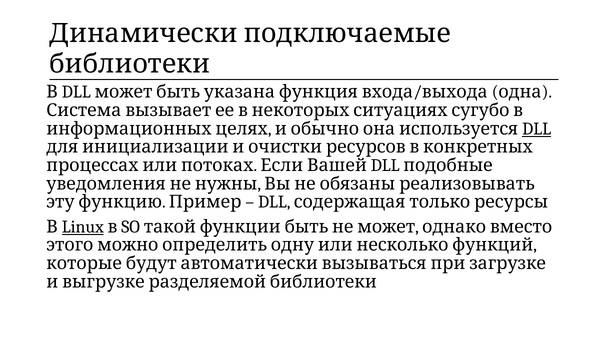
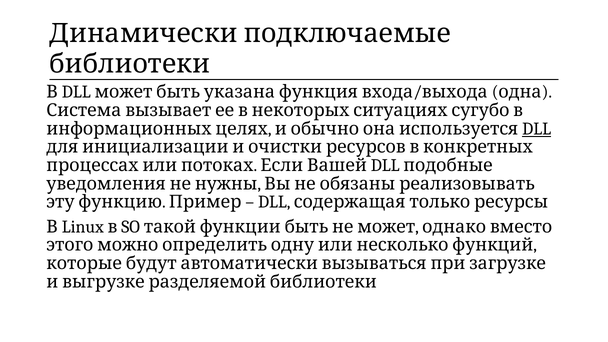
Linux underline: present -> none (83, 227)
